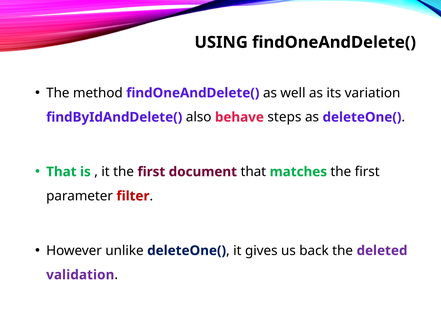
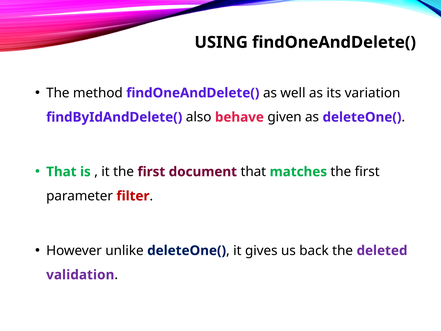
steps: steps -> given (285, 117)
